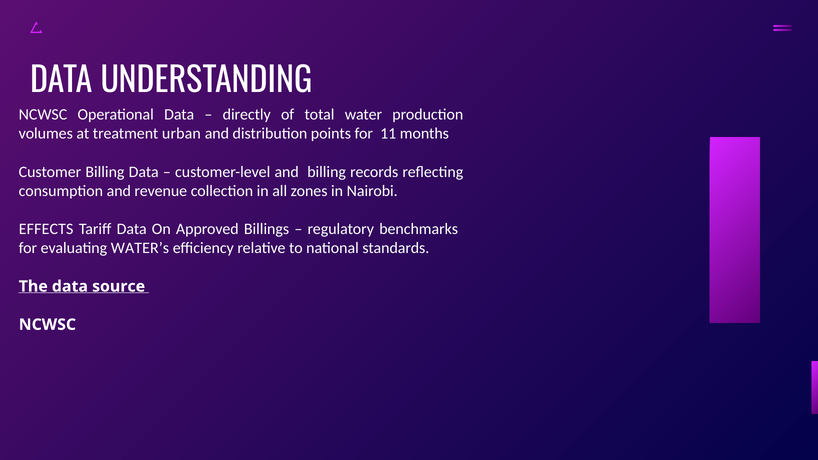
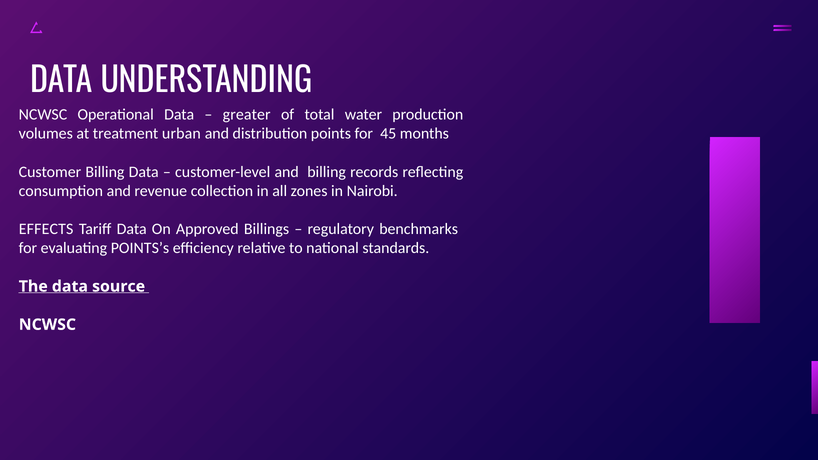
directly: directly -> greater (247, 115)
11: 11 -> 45 (388, 134)
WATER’s: WATER’s -> POINTS’s (140, 248)
